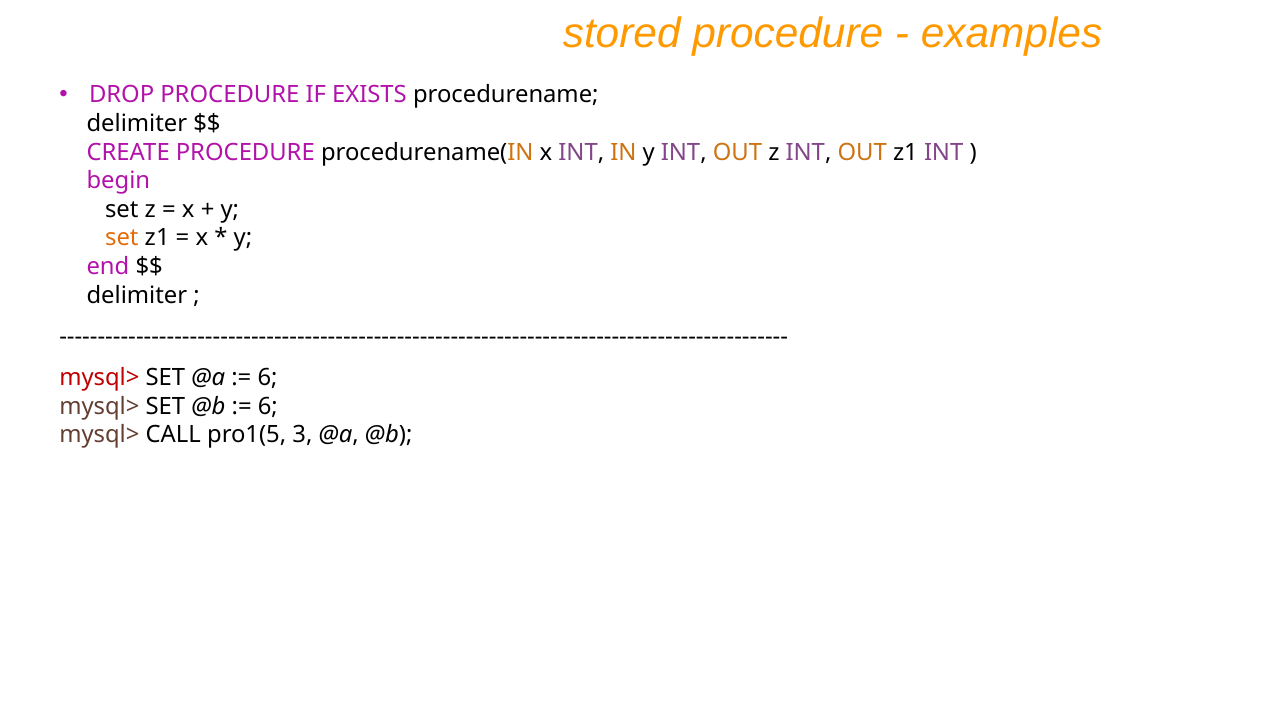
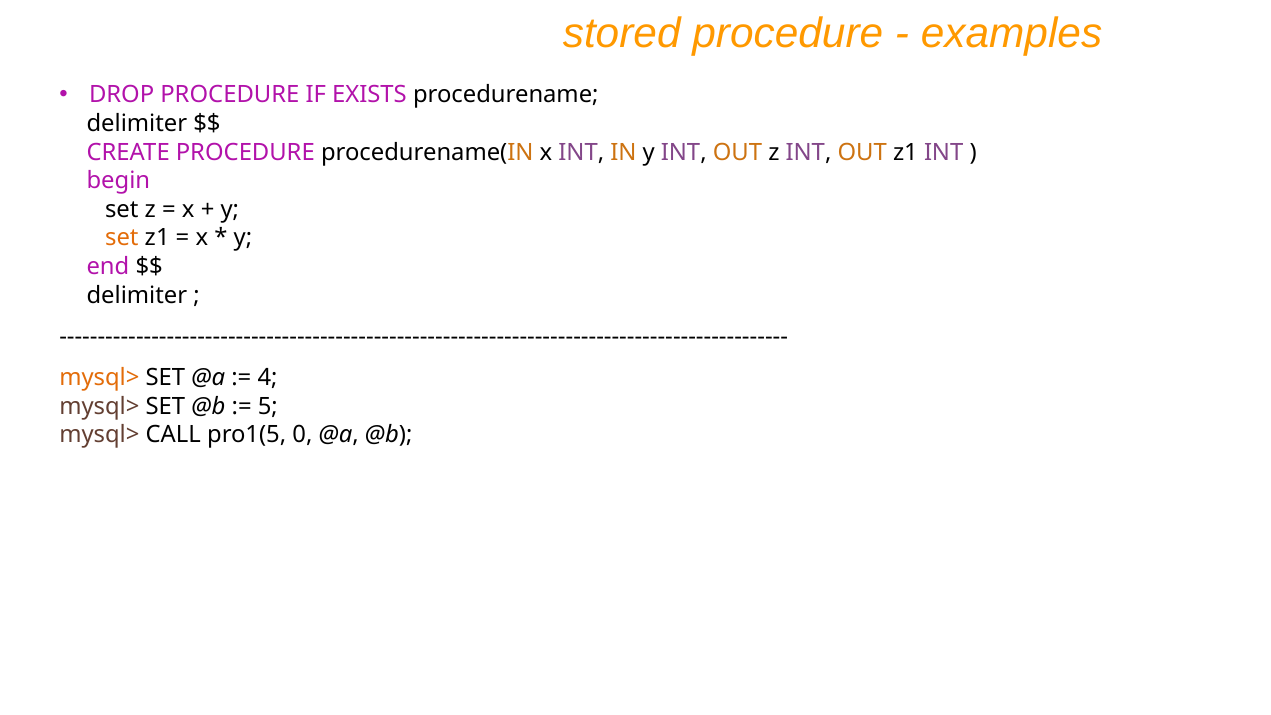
mysql> colour: red -> orange (99, 378)
6: 6 -> 4 (268, 378)
6: 6 -> 5 (268, 406)
3: 3 -> 0 (302, 435)
